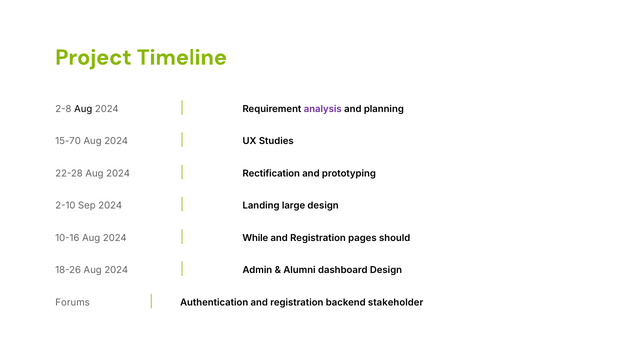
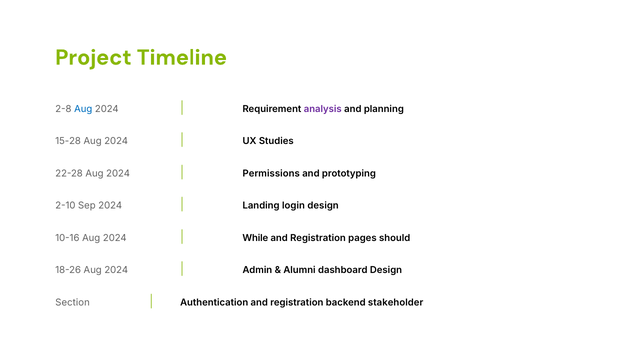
Aug colour: black -> blue (83, 109)
15-70: 15-70 -> 15-28 (68, 141)
Rectification: Rectification -> Permissions (271, 174)
large: large -> login (293, 206)
Forums: Forums -> Section (73, 302)
